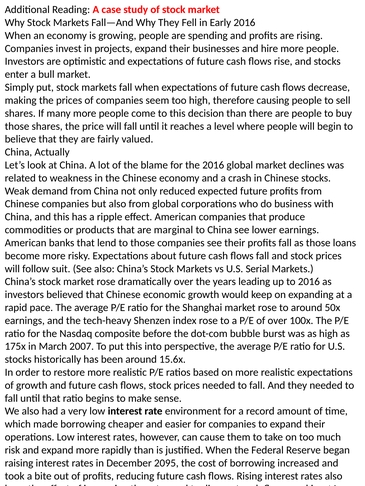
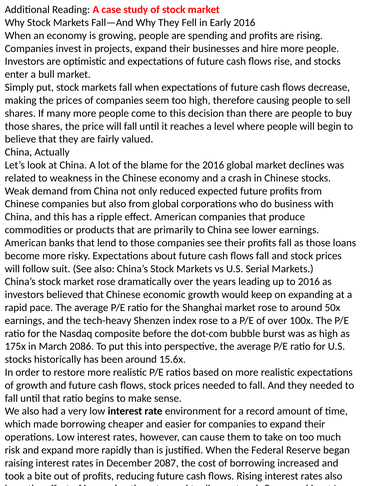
marginal: marginal -> primarily (174, 230)
2007: 2007 -> 2086 (82, 347)
2095: 2095 -> 2087 (166, 464)
